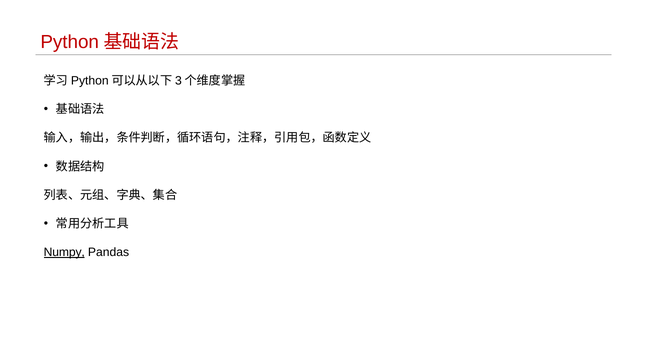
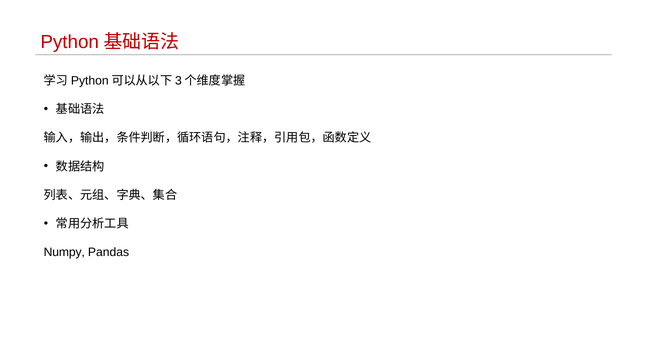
Numpy underline: present -> none (64, 252)
